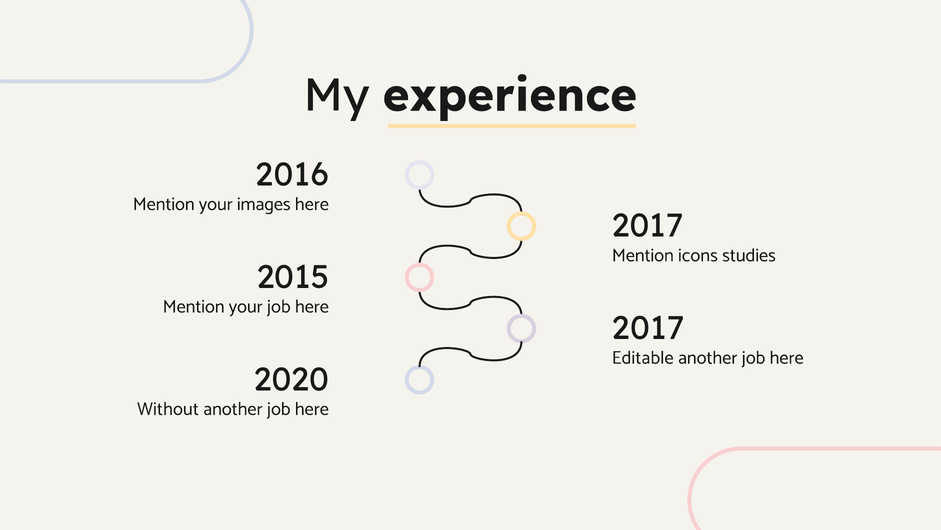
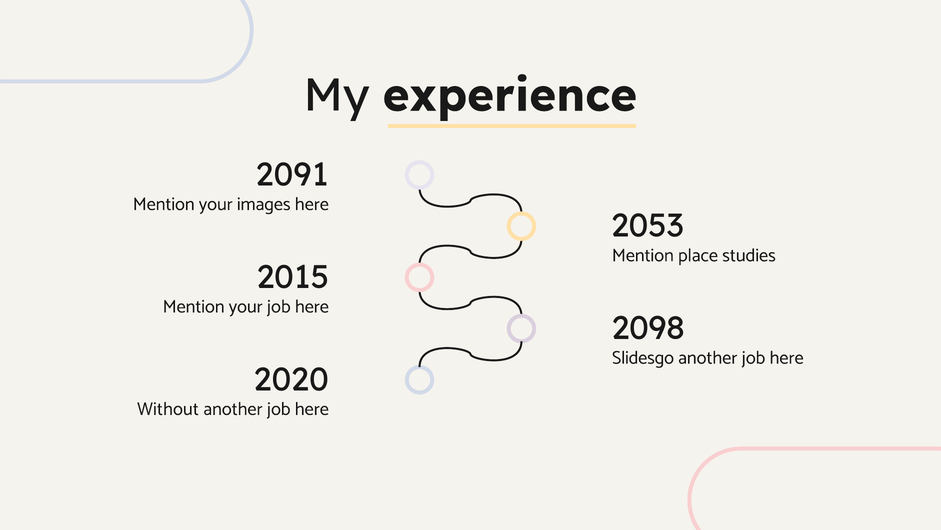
2016: 2016 -> 2091 (292, 175)
2017: 2017 -> 2053 (648, 226)
icons: icons -> place (698, 255)
2017: 2017 -> 2098 (648, 328)
Editable: Editable -> Slidesgo (643, 357)
